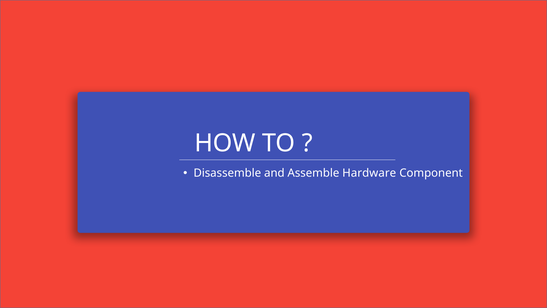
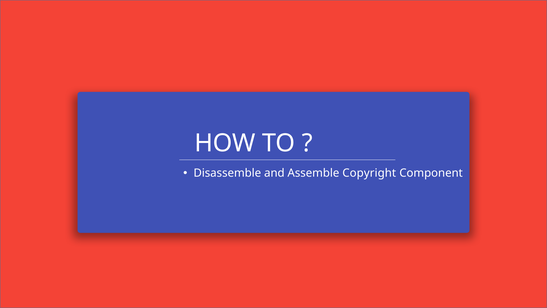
Hardware: Hardware -> Copyright (369, 173)
